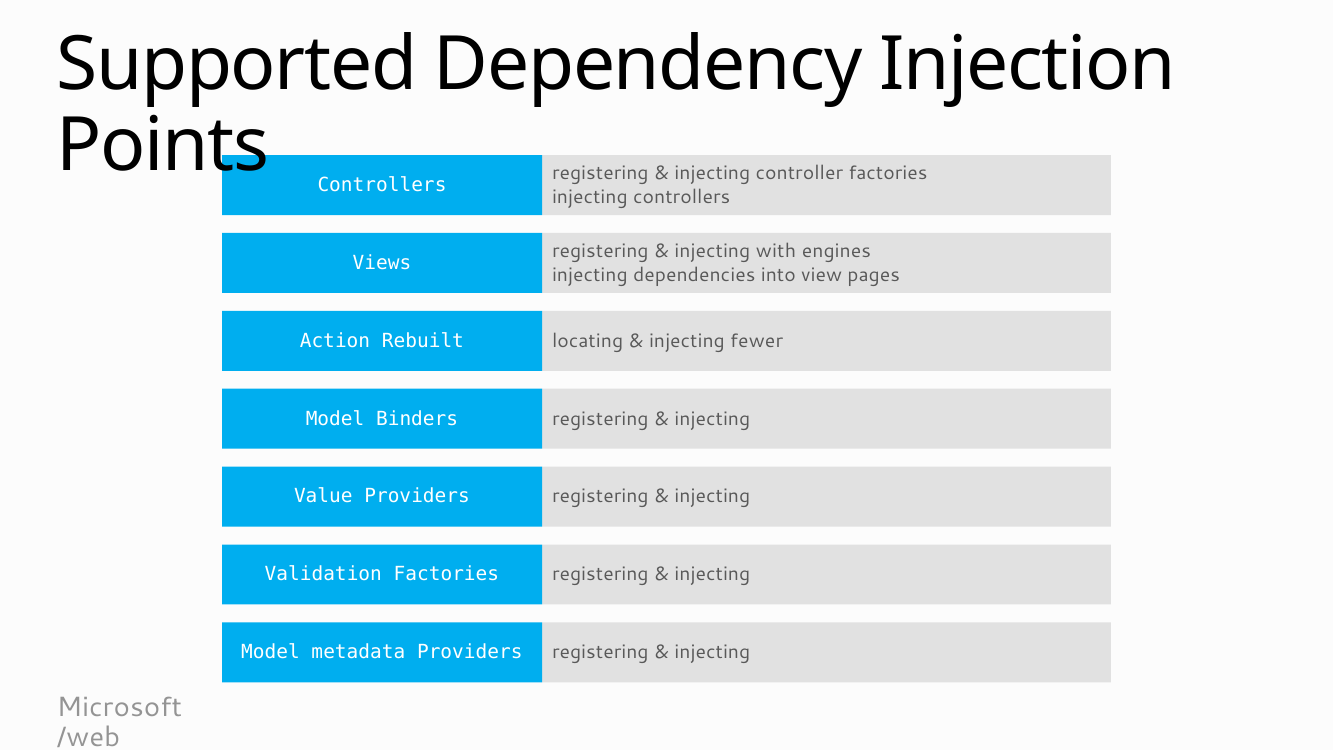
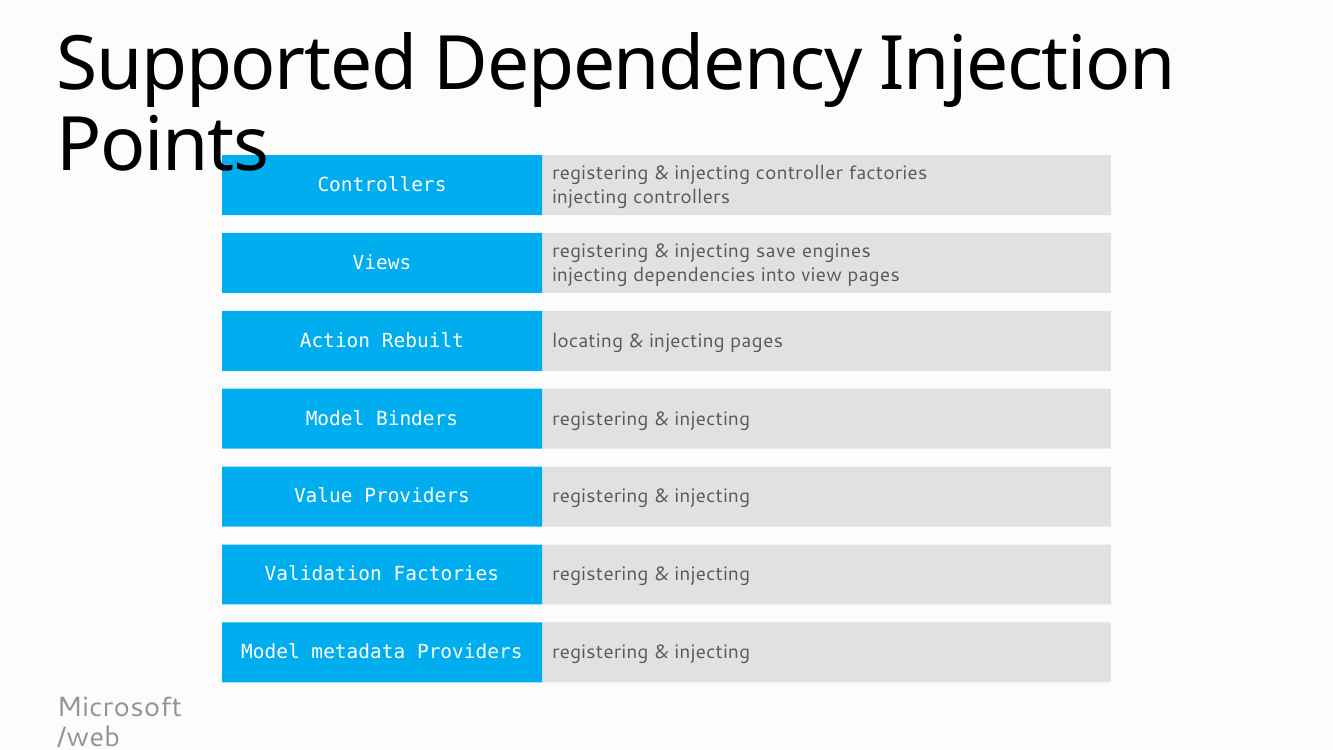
with: with -> save (776, 251)
injecting fewer: fewer -> pages (757, 341)
